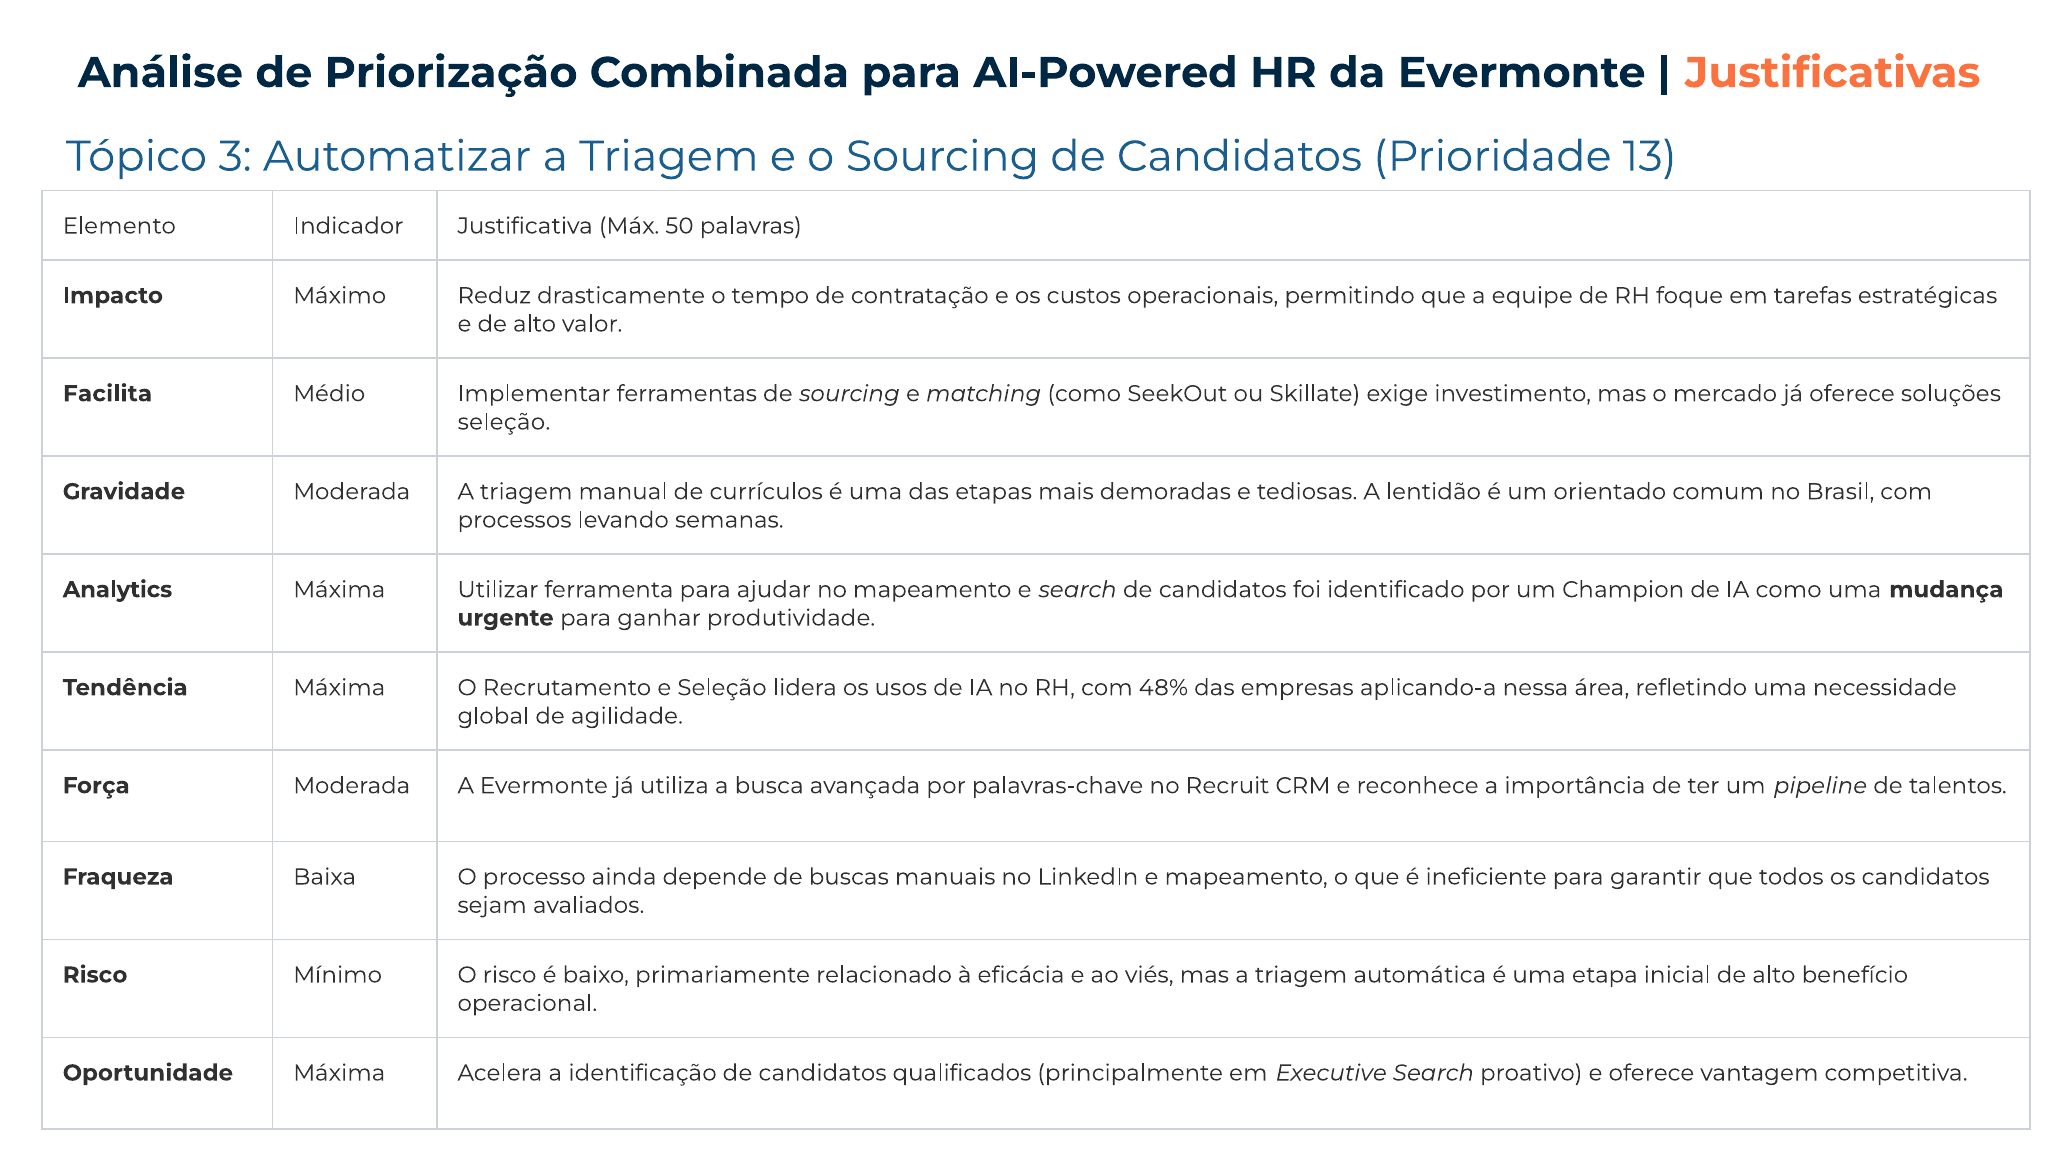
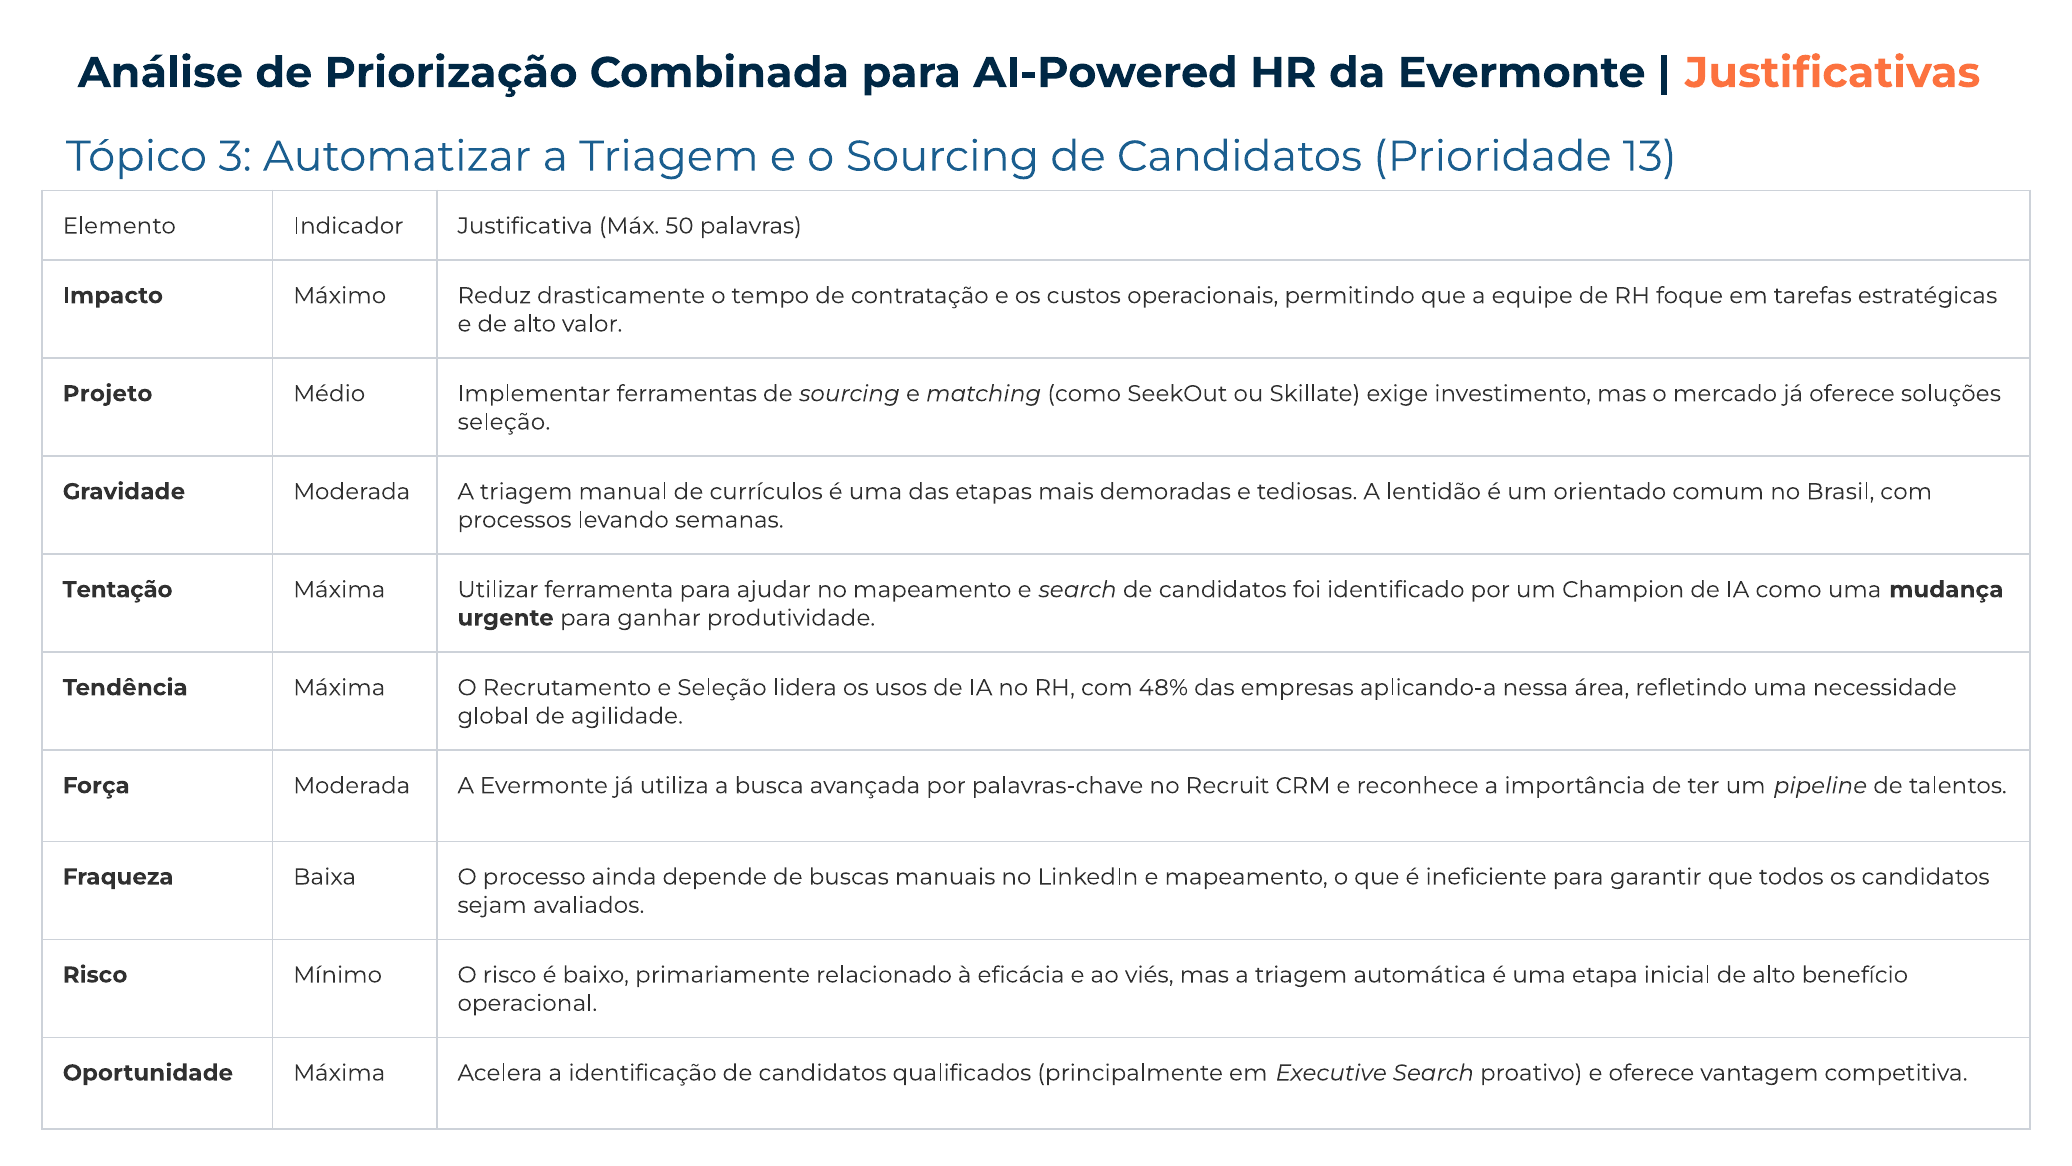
Facilita: Facilita -> Projeto (108, 394)
Analytics: Analytics -> Tentação (118, 589)
